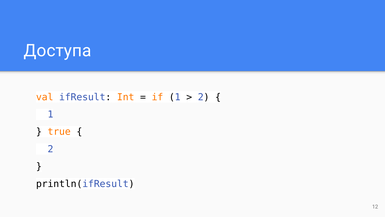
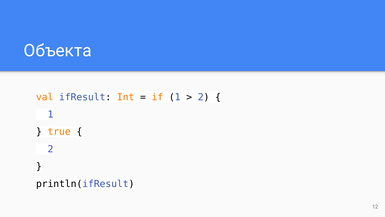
Доступа: Доступа -> Объекта (58, 50)
